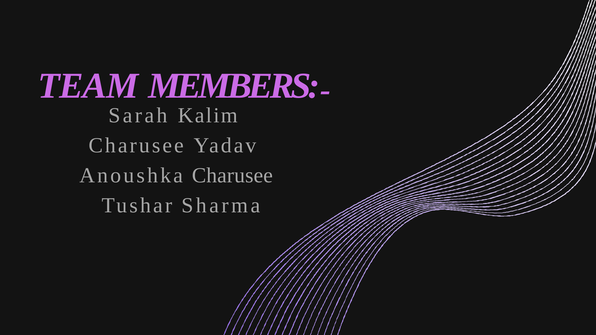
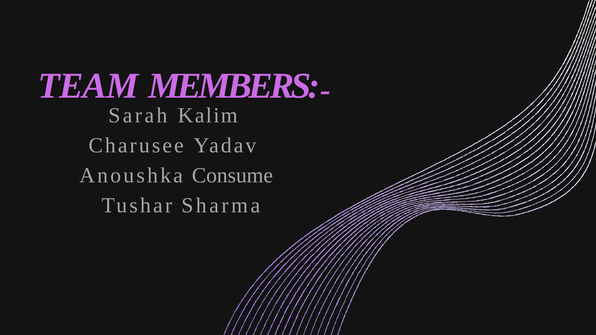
Anoushka Charusee: Charusee -> Consume (232, 176)
